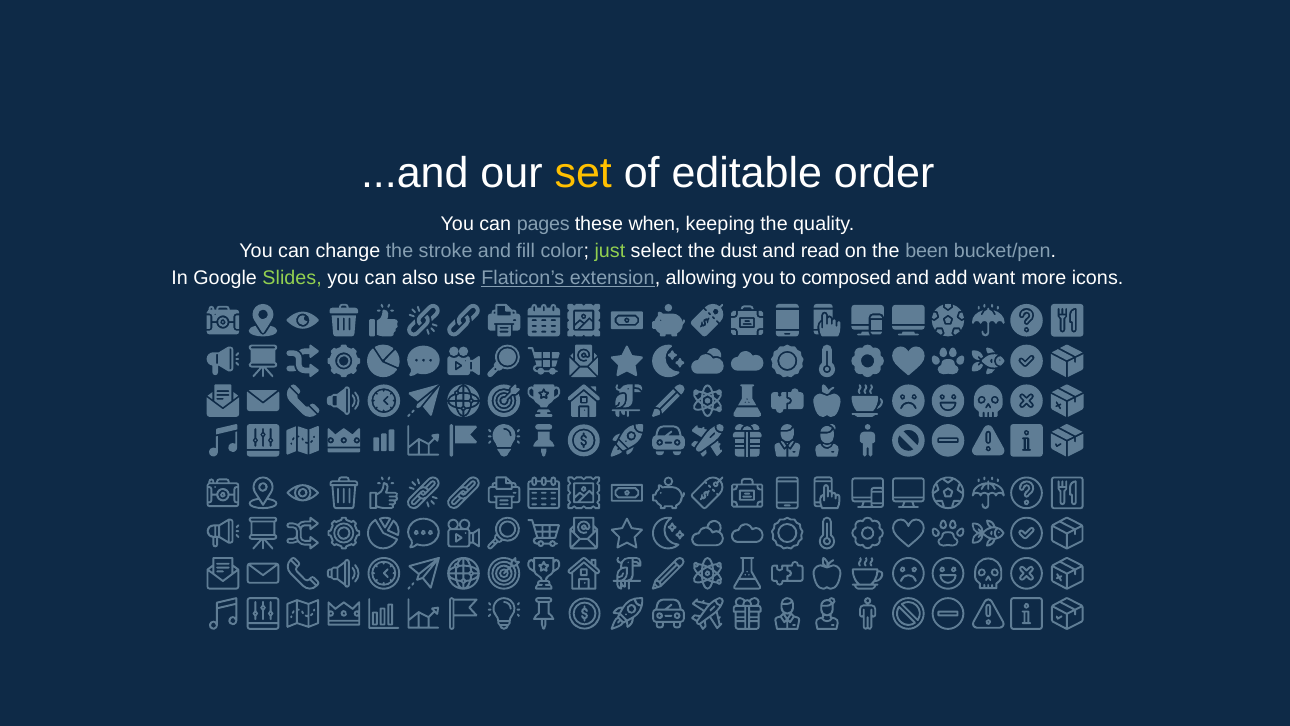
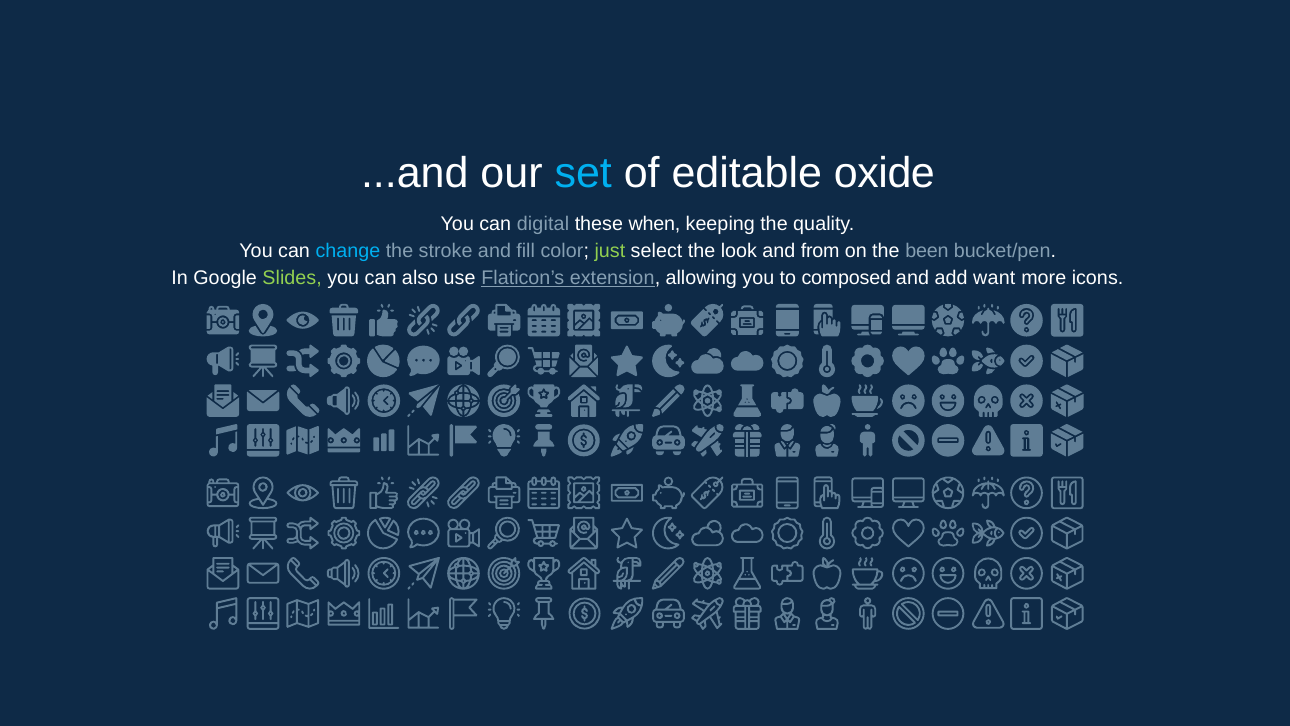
set colour: yellow -> light blue (583, 173)
order: order -> oxide (884, 173)
pages: pages -> digital (543, 224)
change colour: white -> light blue (348, 251)
dust: dust -> look (739, 251)
read: read -> from (820, 251)
